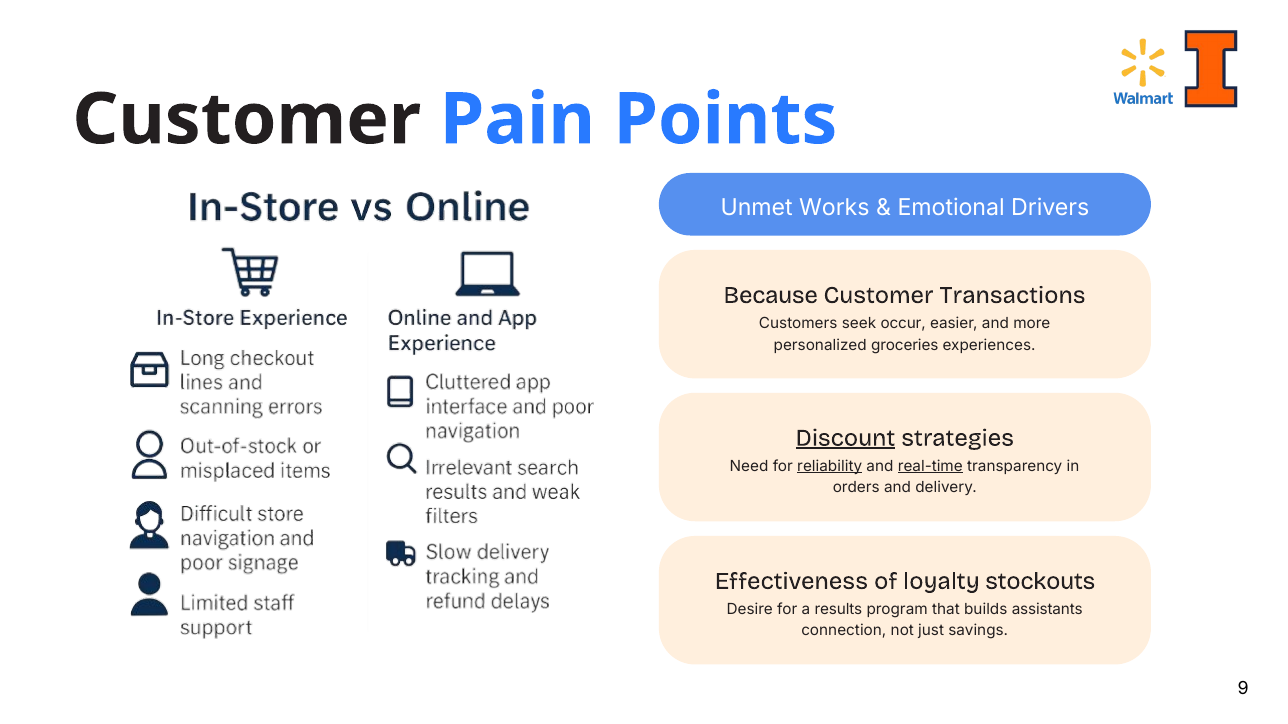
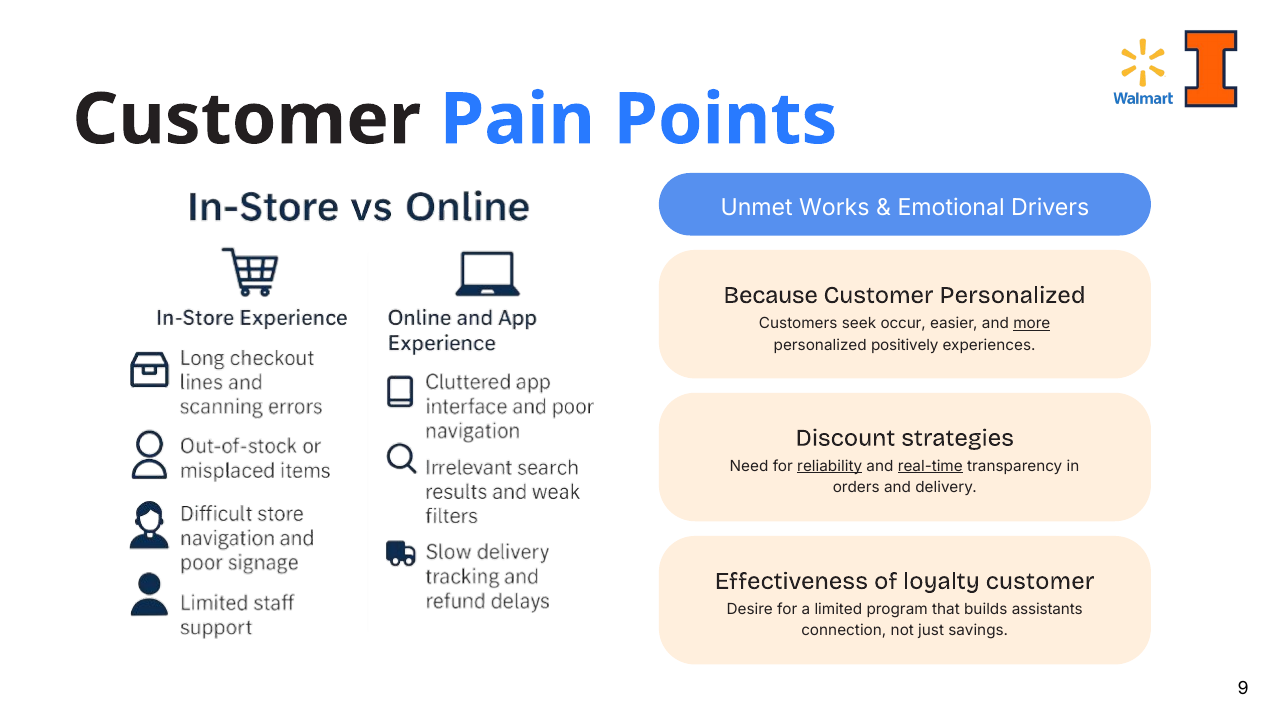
Customer Transactions: Transactions -> Personalized (1012, 295)
more underline: none -> present (1032, 324)
groceries: groceries -> positively (905, 345)
Discount underline: present -> none (845, 438)
loyalty stockouts: stockouts -> customer (1040, 581)
results: results -> limited (838, 610)
